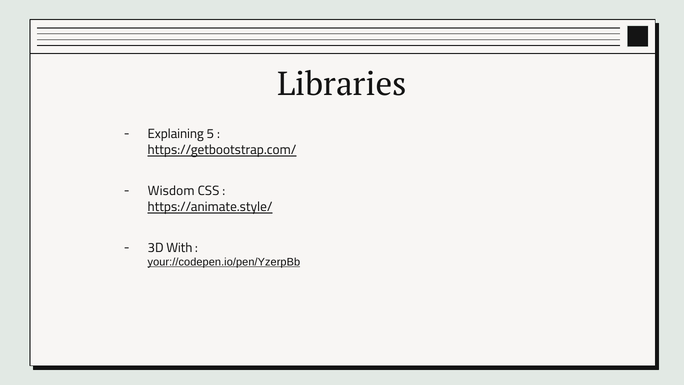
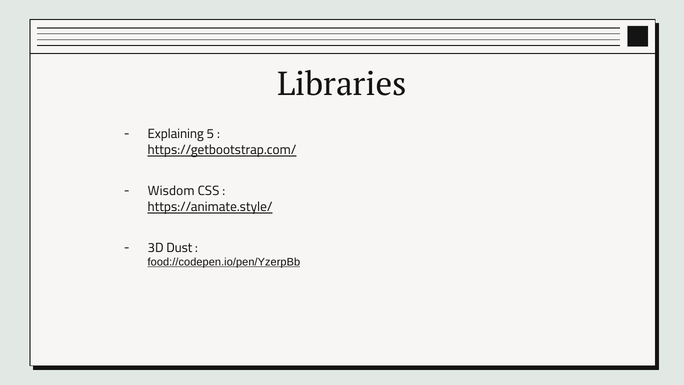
With: With -> Dust (179, 248)
your://codepen.io/pen/YzerpBb: your://codepen.io/pen/YzerpBb -> food://codepen.io/pen/YzerpBb (224, 262)
